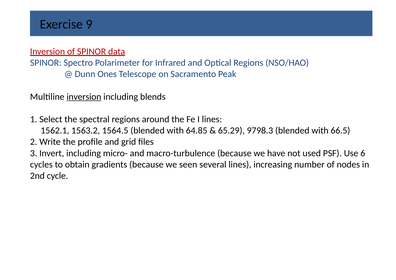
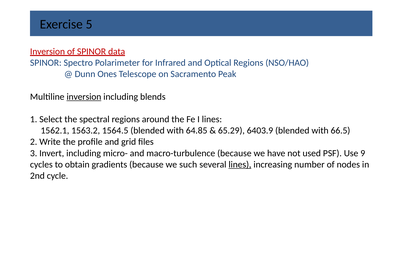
9: 9 -> 5 (89, 24)
9798.3: 9798.3 -> 6403.9 (260, 130)
6: 6 -> 9 (363, 153)
seen: seen -> such (188, 164)
lines underline: none -> present (240, 164)
